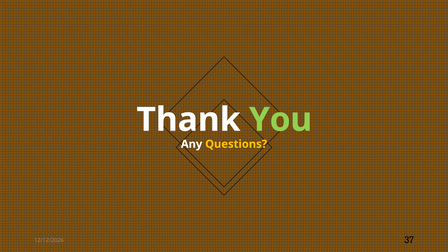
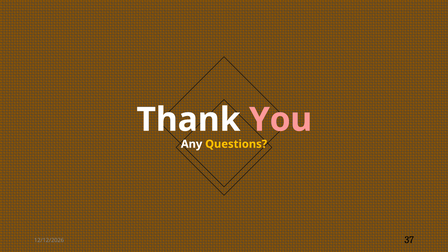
You colour: light green -> pink (281, 120)
